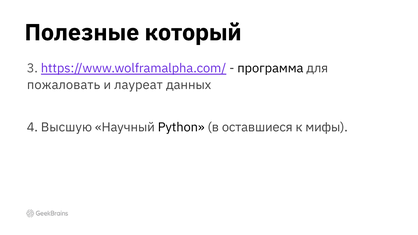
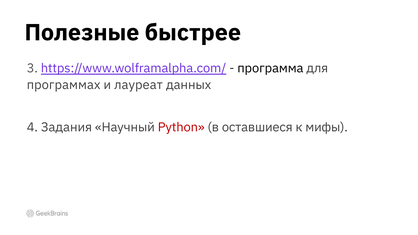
который: который -> быстрее (193, 33)
пожаловать: пожаловать -> программах (64, 85)
Высшую: Высшую -> Задания (66, 127)
Python colour: black -> red (181, 127)
